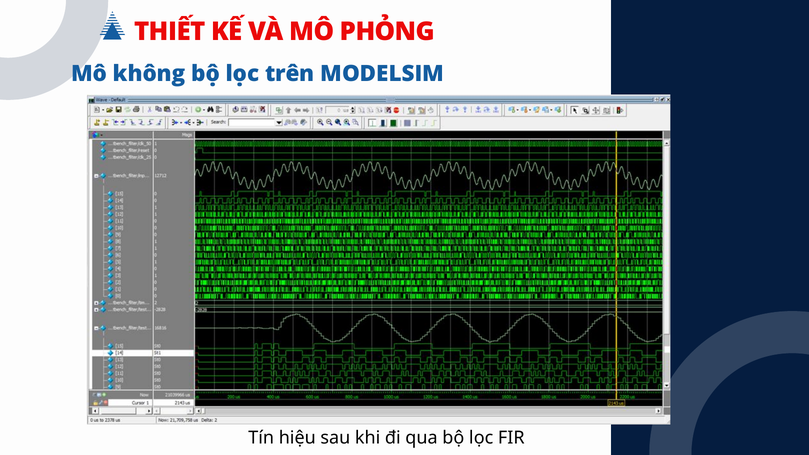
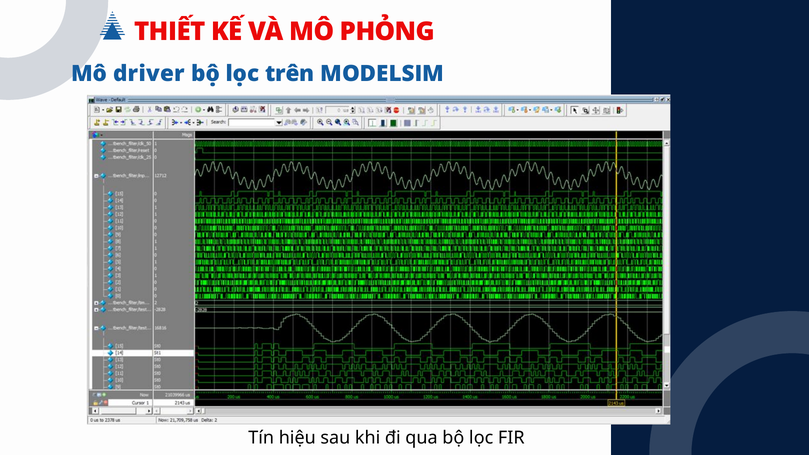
không: không -> driver (149, 74)
